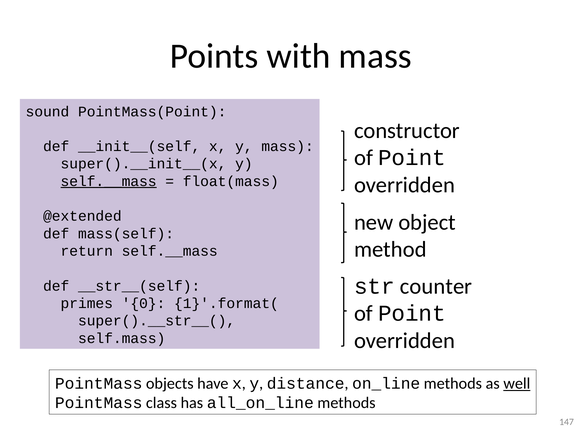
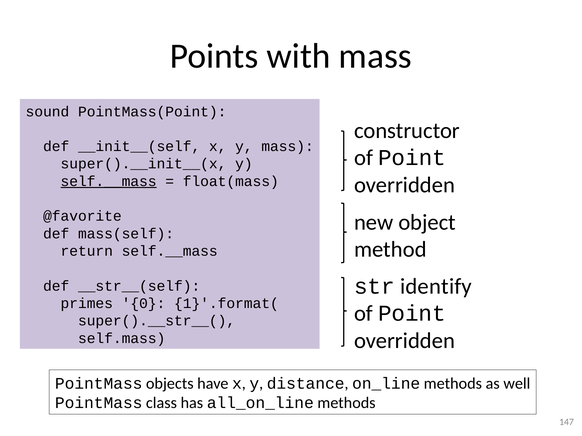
@extended: @extended -> @favorite (82, 216)
counter: counter -> identify (436, 287)
well underline: present -> none (517, 384)
